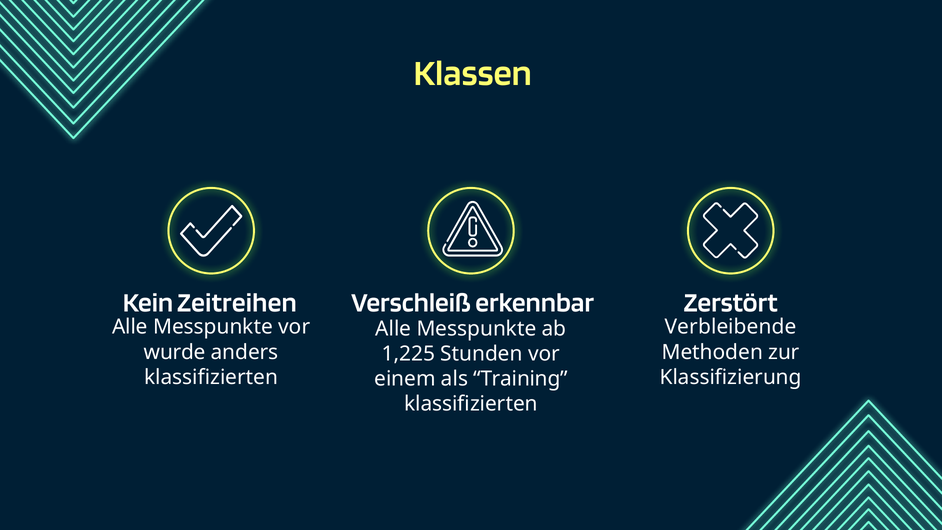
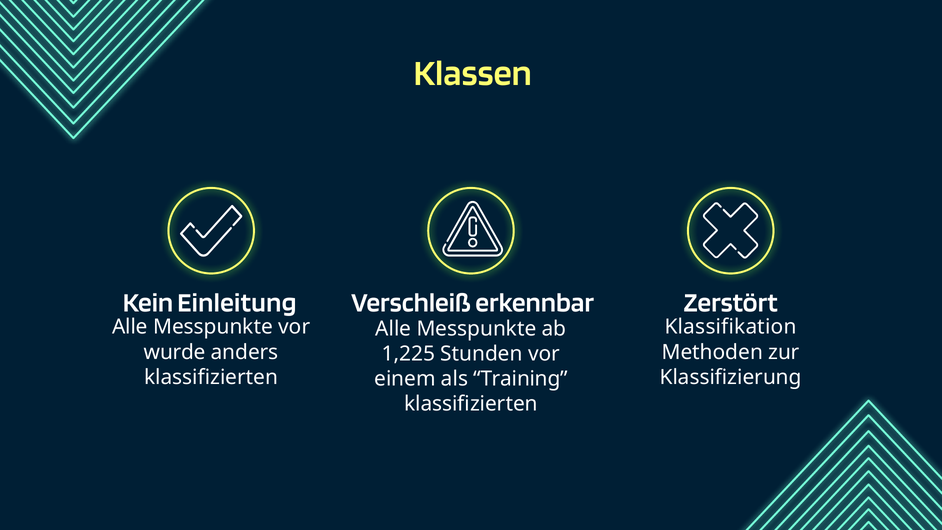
Zeitreihen: Zeitreihen -> Einleitung (237, 302)
Verbleibende: Verbleibende -> Klassifikation (731, 327)
